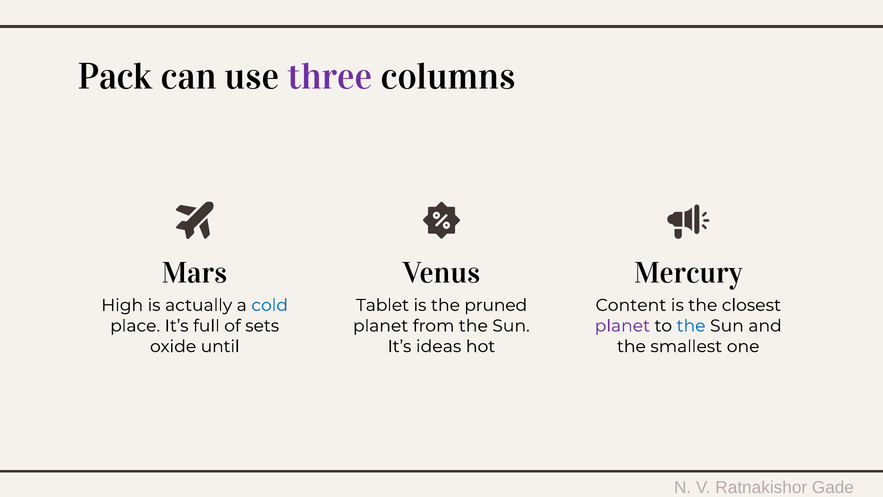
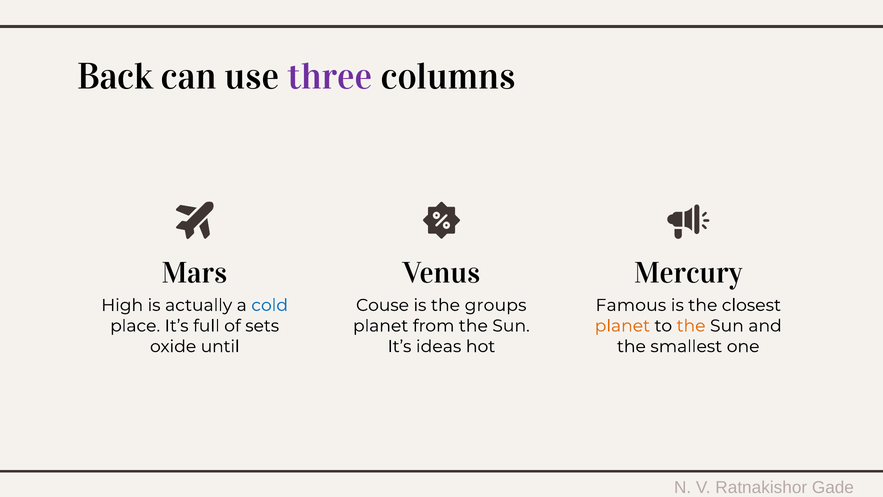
Pack: Pack -> Back (115, 76)
Tablet: Tablet -> Couse (382, 305)
pruned: pruned -> groups (496, 305)
Content: Content -> Famous (631, 305)
planet colour: purple -> orange (622, 326)
the colour: blue -> orange (691, 326)
